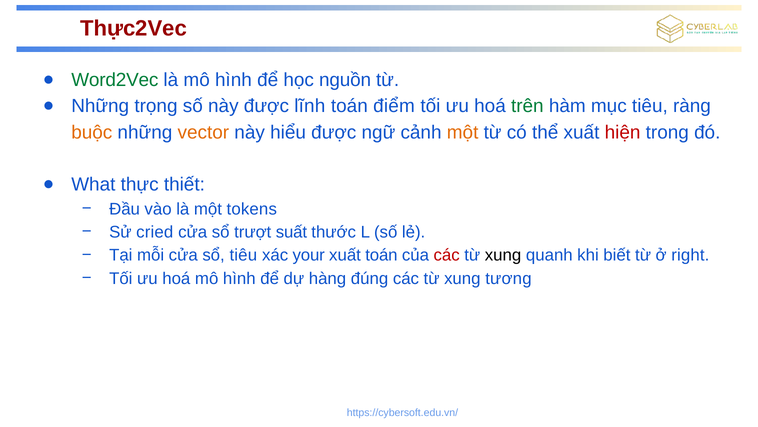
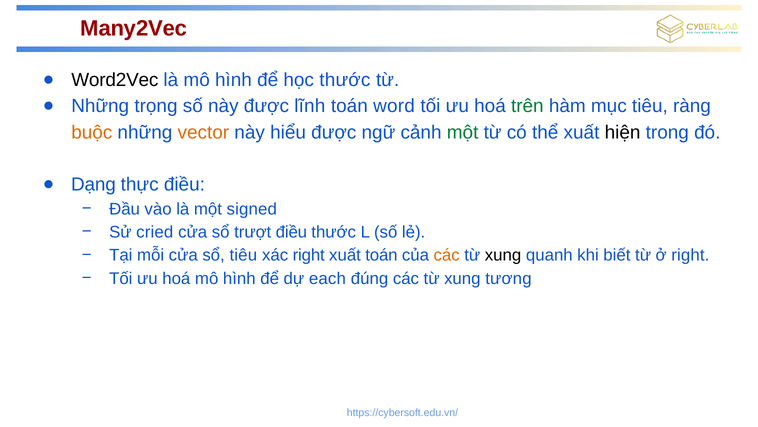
Thực2Vec: Thực2Vec -> Many2Vec (134, 28)
Word2Vec colour: green -> black (115, 80)
học nguồn: nguồn -> thước (345, 80)
điểm: điểm -> word (394, 106)
một colour: orange -> green (463, 132)
hiện colour: red -> black (623, 132)
What: What -> Dạng (93, 184)
thực thiết: thiết -> điều (184, 184)
tokens: tokens -> signed (252, 209)
trượt suất: suất -> điều (291, 232)
xác your: your -> right (309, 255)
các colour: red -> orange (447, 255)
hàng: hàng -> each (327, 278)
